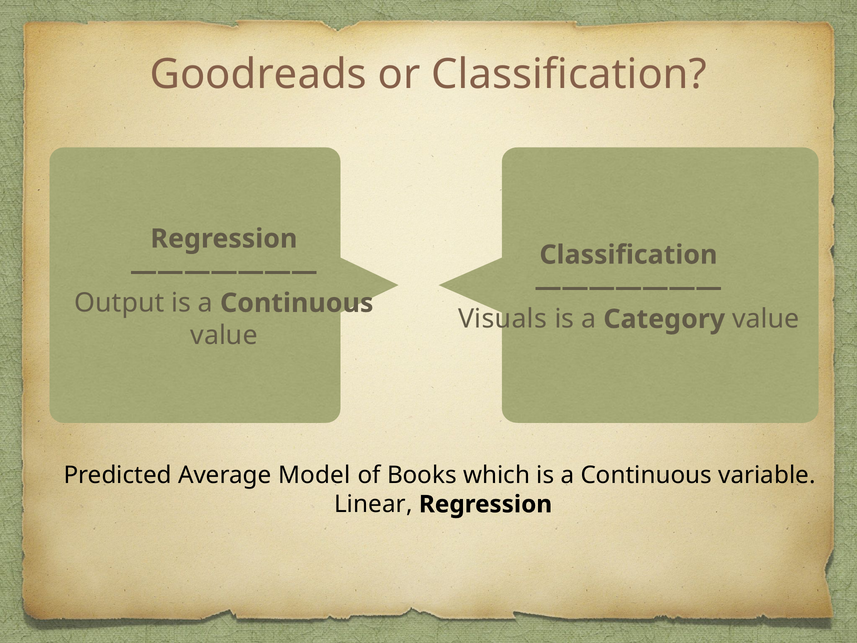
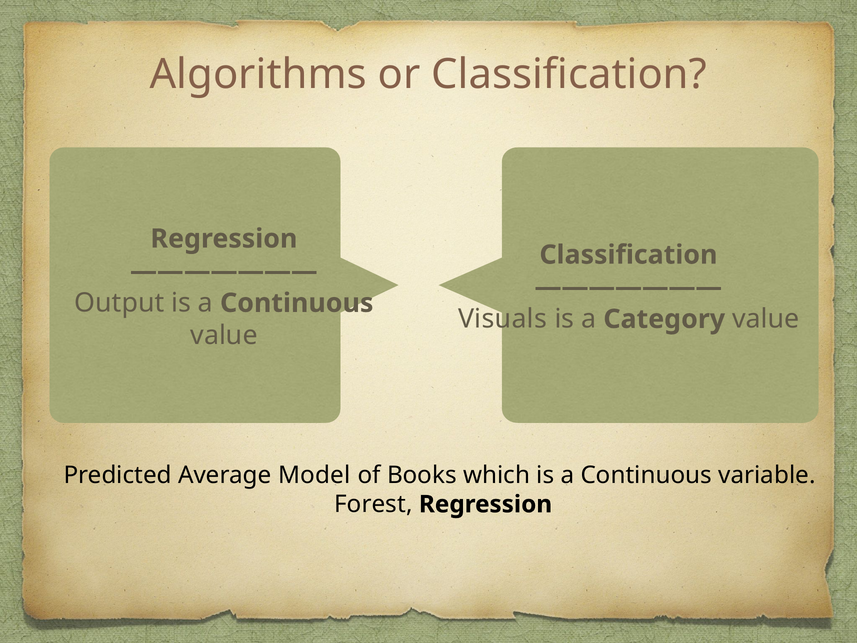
Goodreads: Goodreads -> Algorithms (258, 74)
Linear: Linear -> Forest (373, 504)
